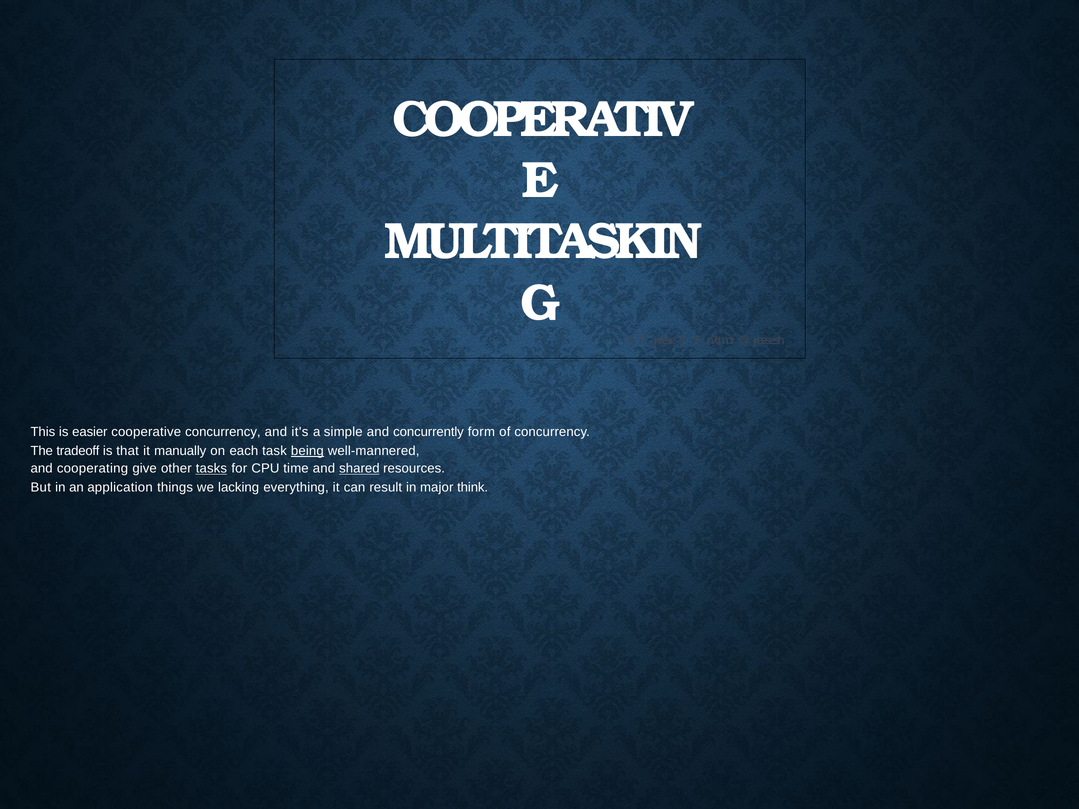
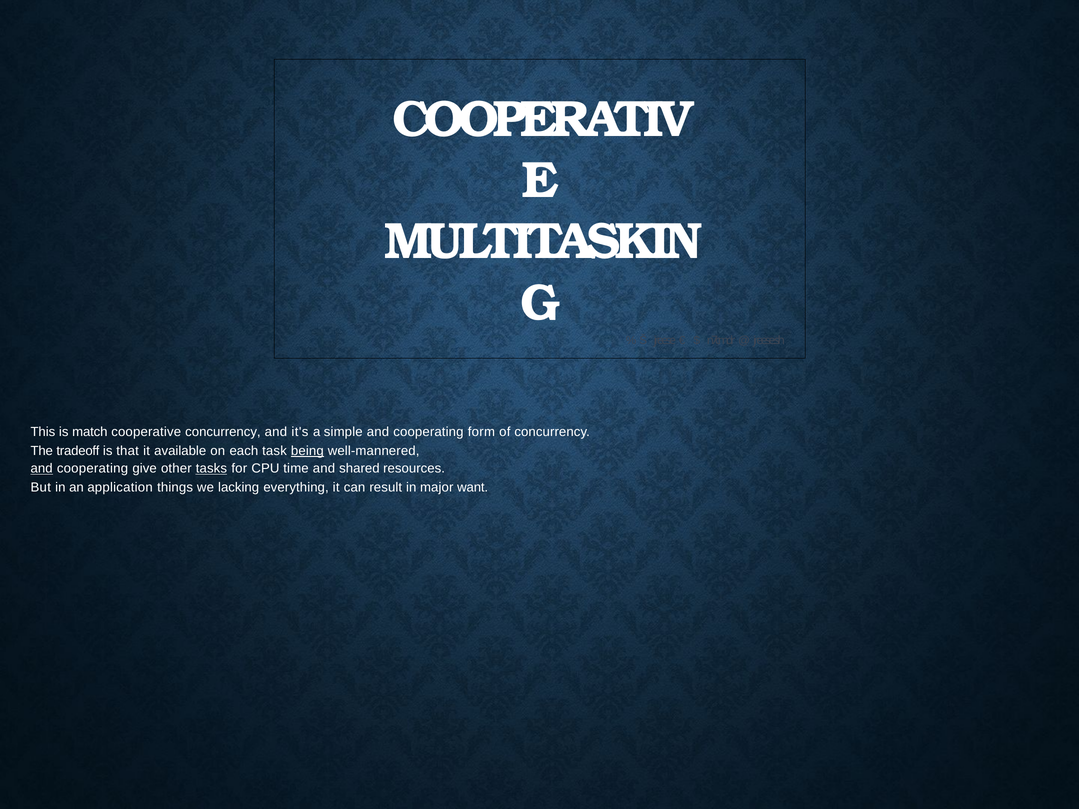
easier: easier -> match (90, 432)
simple and concurrently: concurrently -> cooperating (428, 432)
manually: manually -> available (180, 451)
and underline: none -> present (42, 469)
shared underline: present -> none (359, 469)
think: think -> want (473, 488)
